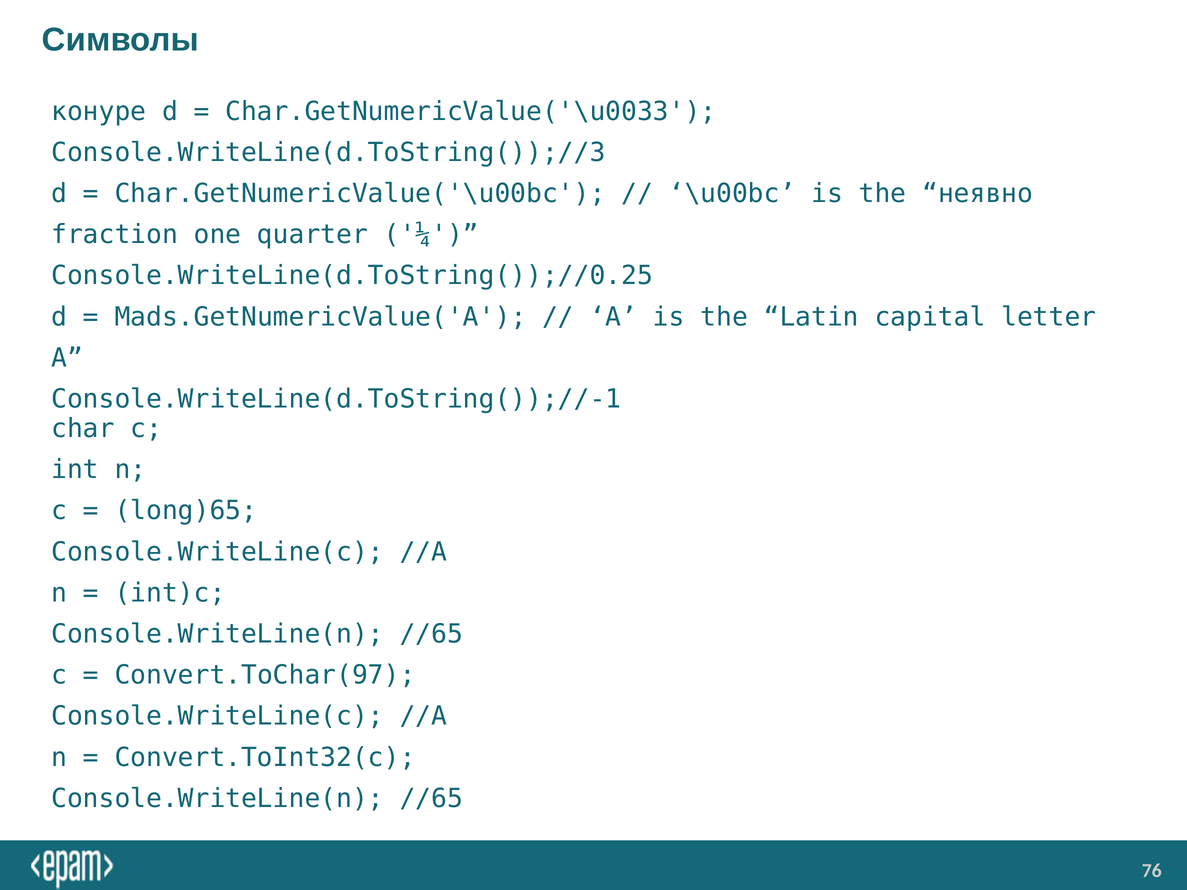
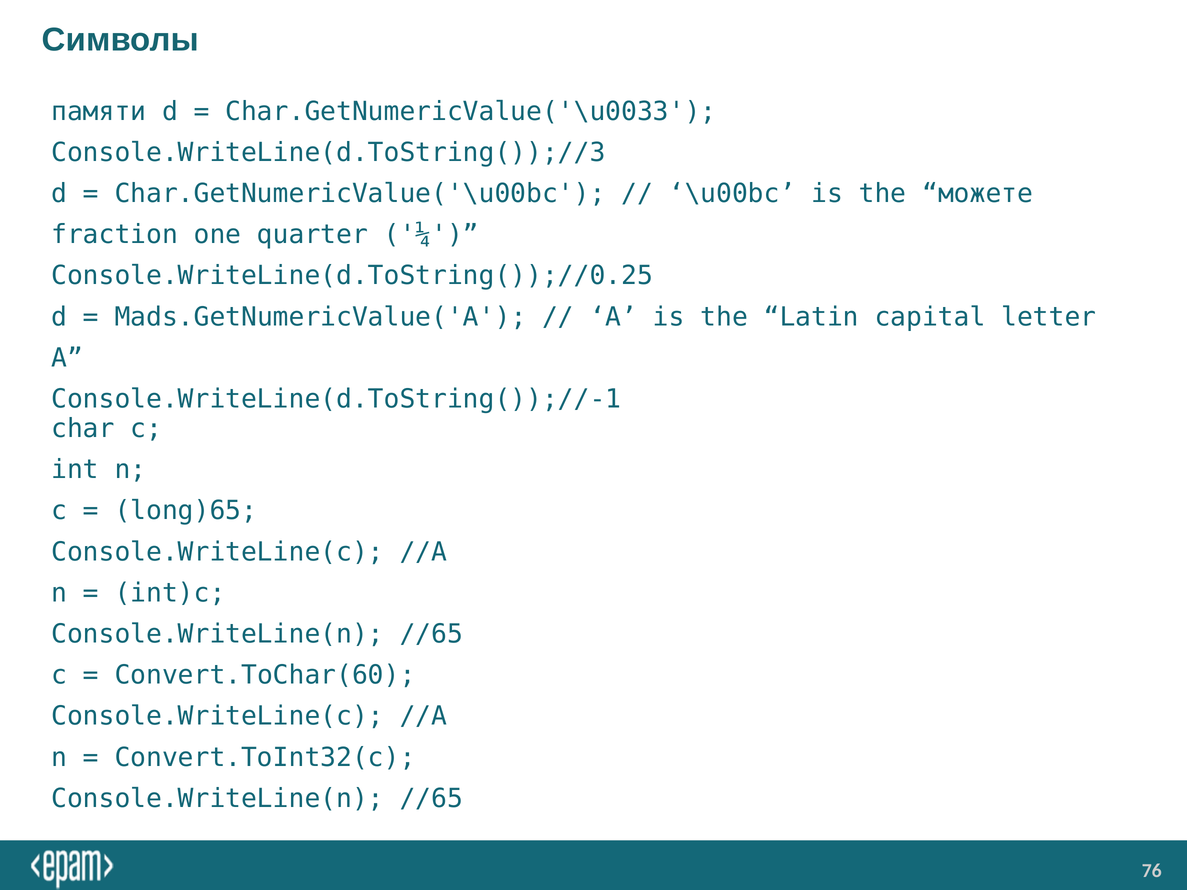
конуре: конуре -> памяти (99, 111)
неявно: неявно -> можете (978, 194)
Convert.ToChar(97: Convert.ToChar(97 -> Convert.ToChar(60 (265, 675)
